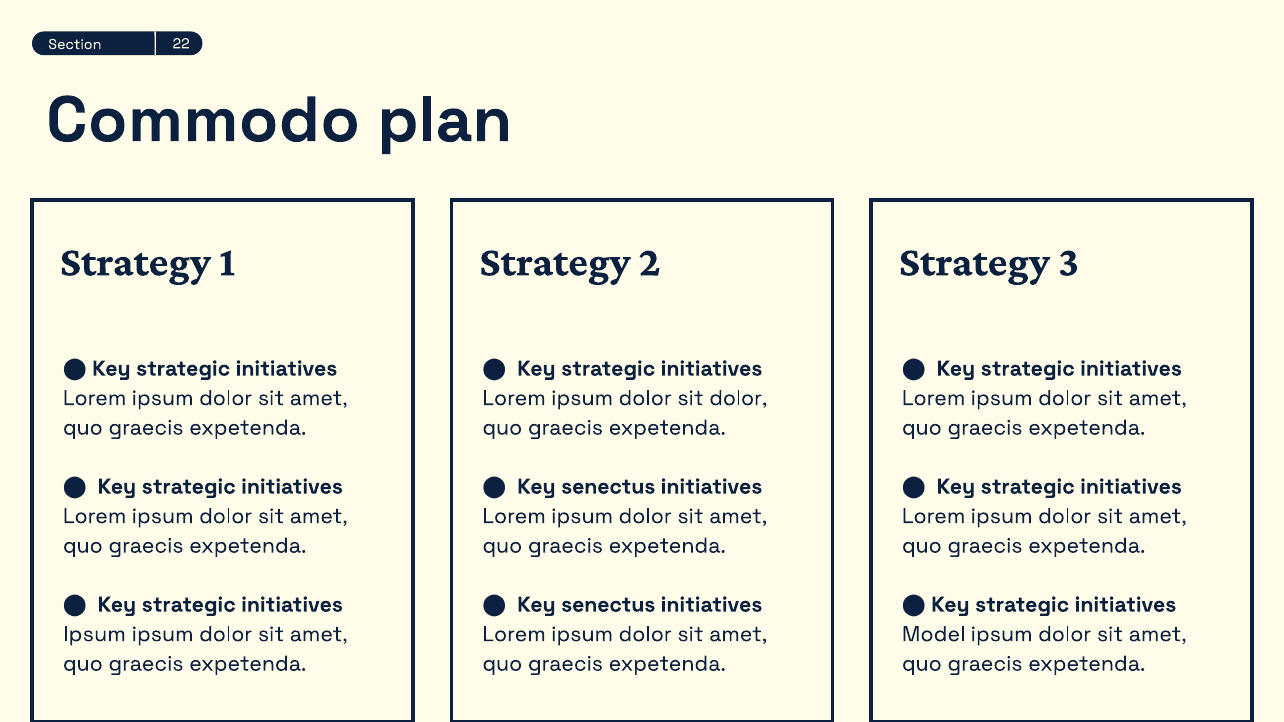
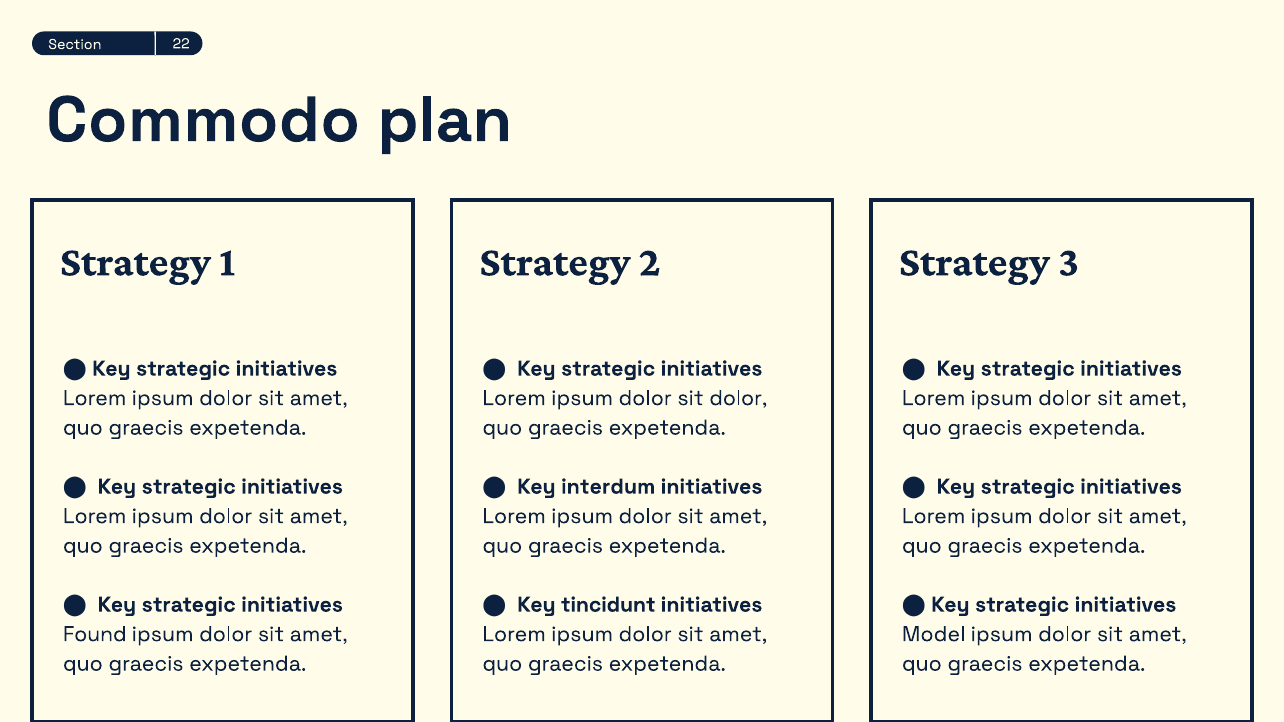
senectus: senectus -> interdum (608, 487)
senectus: senectus -> tincidunt (608, 605)
Ipsum: Ipsum -> Found (95, 634)
